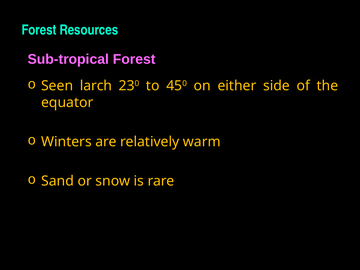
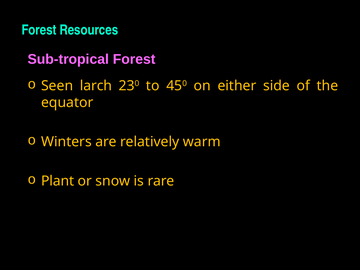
Sand: Sand -> Plant (58, 181)
